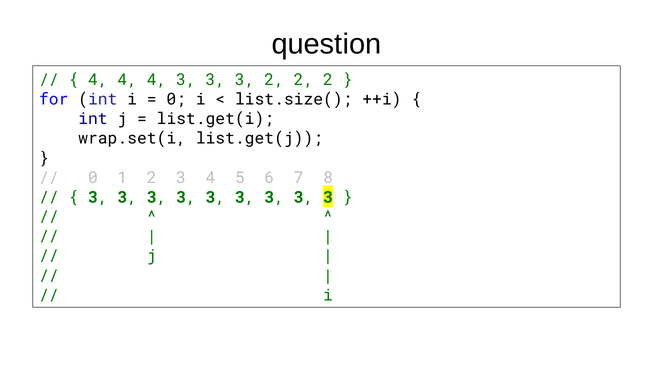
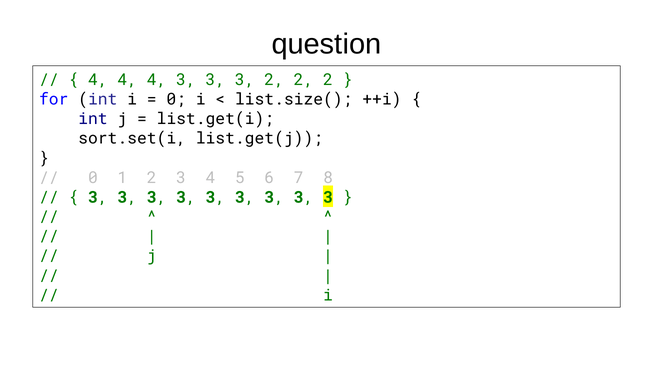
wrap.set(i: wrap.set(i -> sort.set(i (132, 139)
